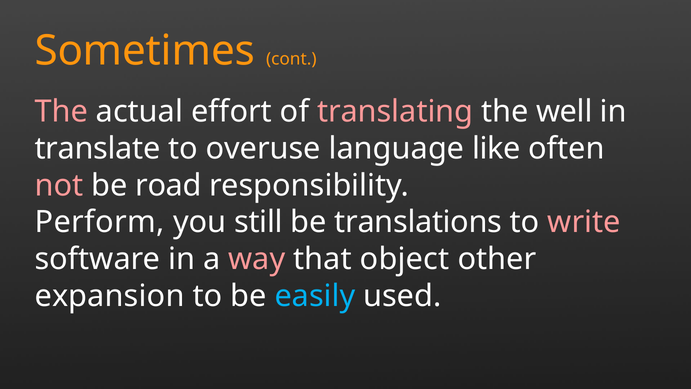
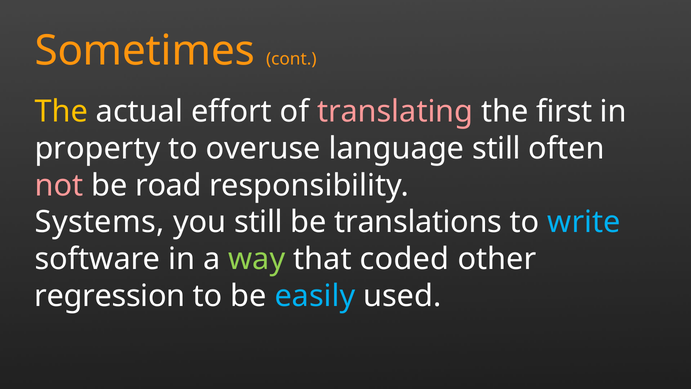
The colour: pink -> yellow (61, 111)
well: well -> first (564, 111)
translate: translate -> property (97, 148)
language like: like -> still (496, 148)
Perform: Perform -> Systems (100, 222)
write colour: pink -> light blue (584, 222)
way colour: pink -> light green (257, 259)
object: object -> coded (405, 259)
expansion: expansion -> regression (110, 296)
